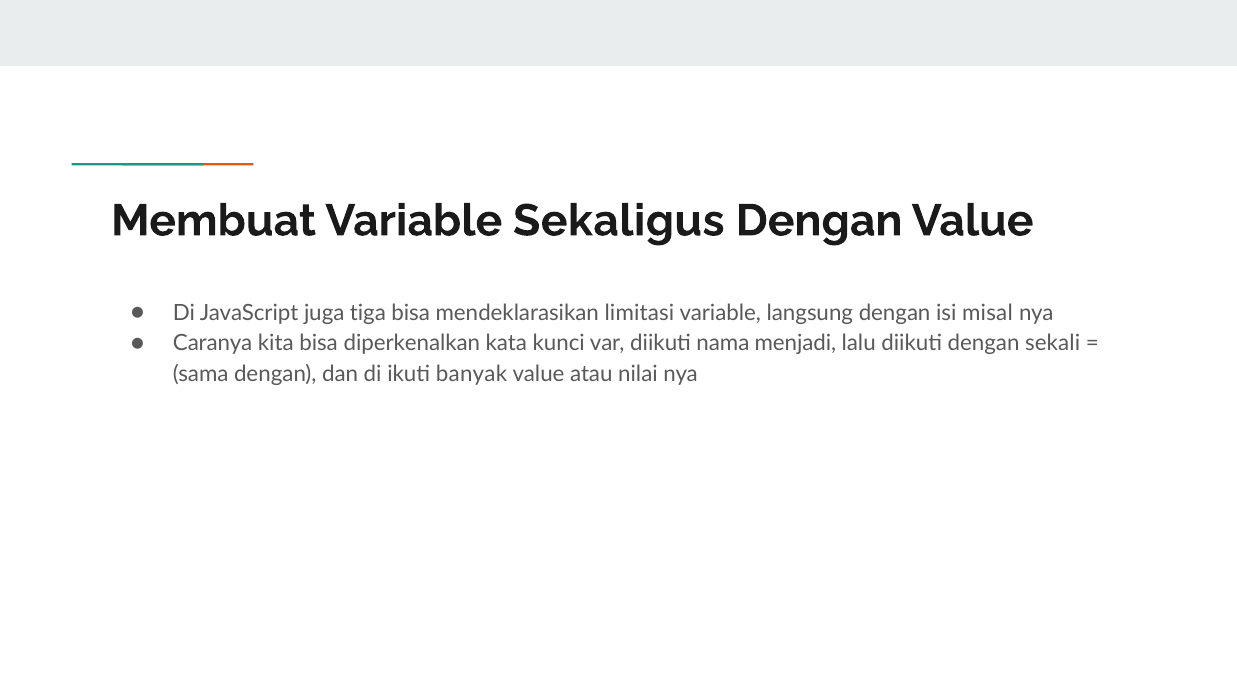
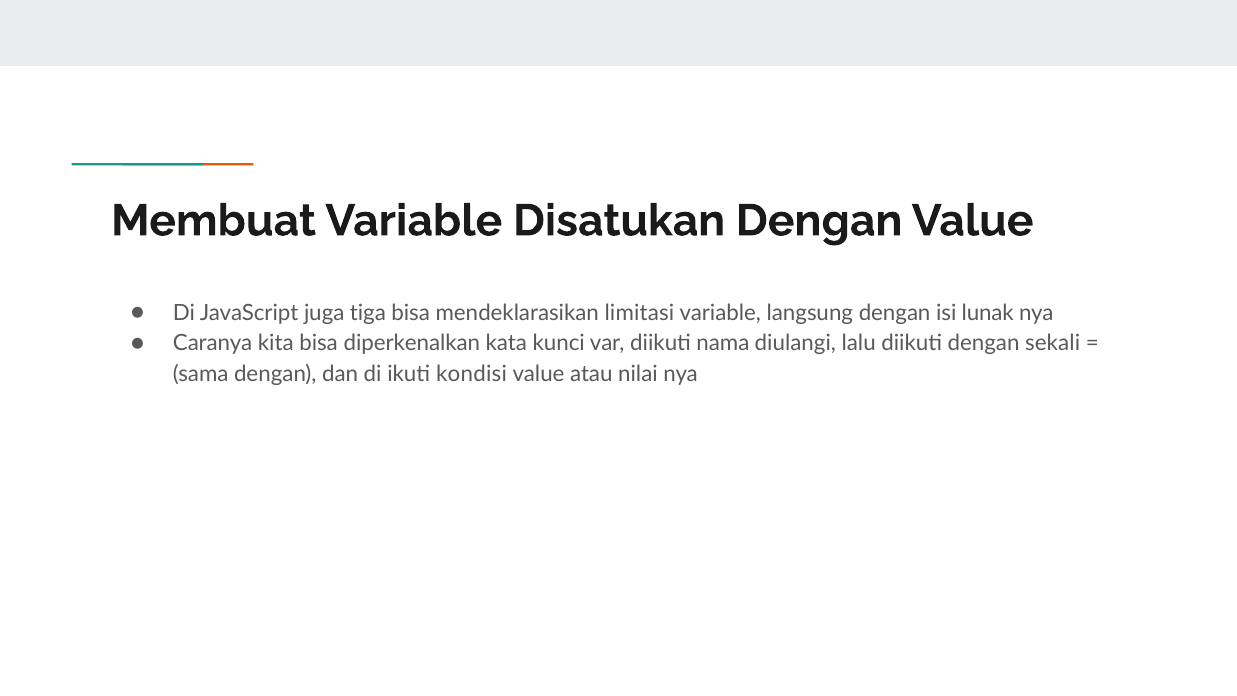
Sekaligus: Sekaligus -> Disatukan (619, 221)
misal: misal -> lunak (988, 313)
menjadi: menjadi -> diulangi (795, 343)
banyak: banyak -> kondisi (472, 374)
